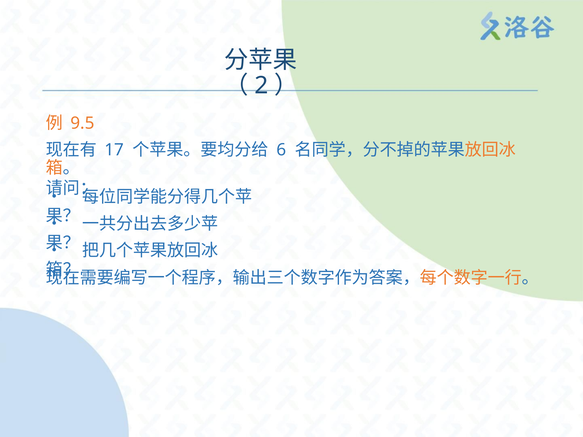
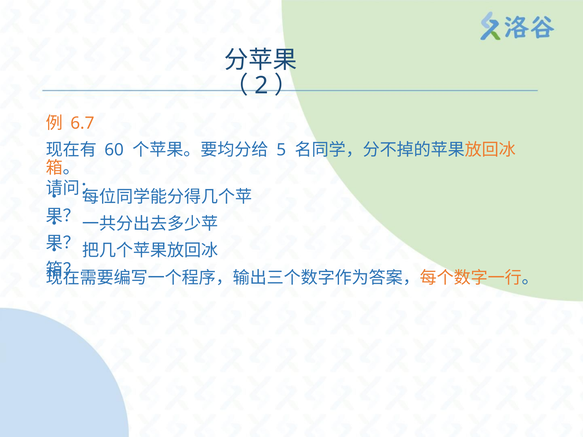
9.5: 9.5 -> 6.7 (83, 123)
17: 17 -> 60 (114, 150)
6: 6 -> 5 (281, 150)
